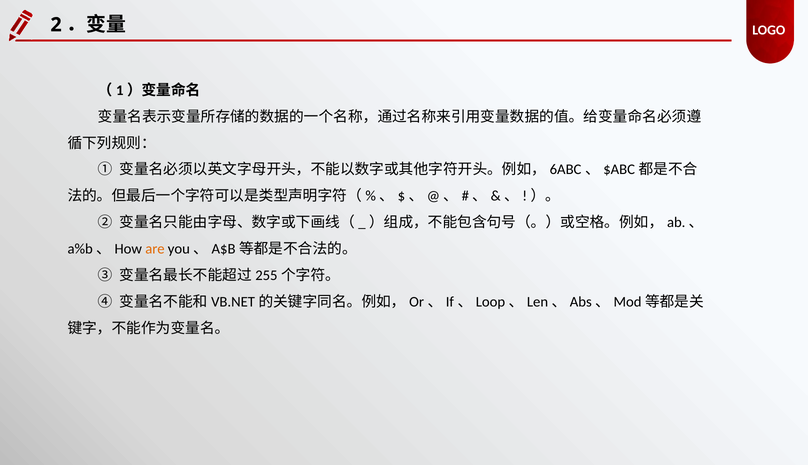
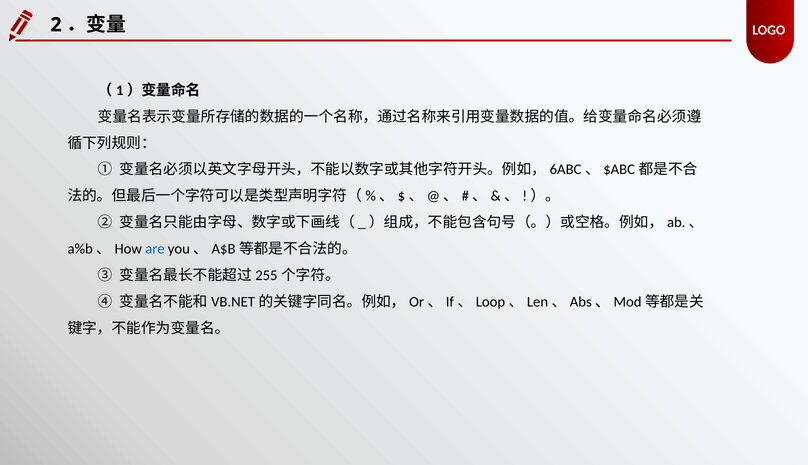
are colour: orange -> blue (155, 249)
